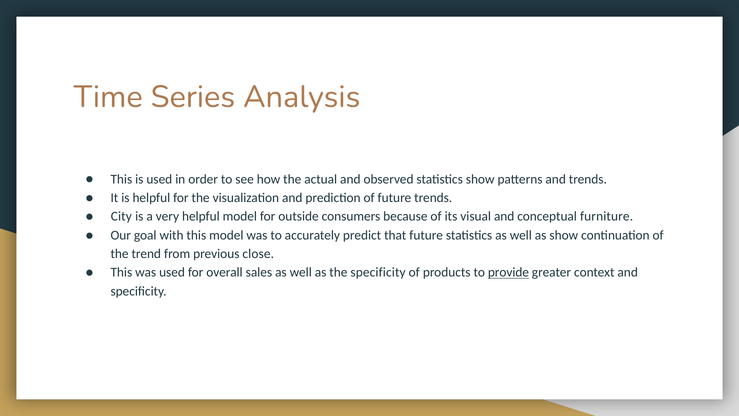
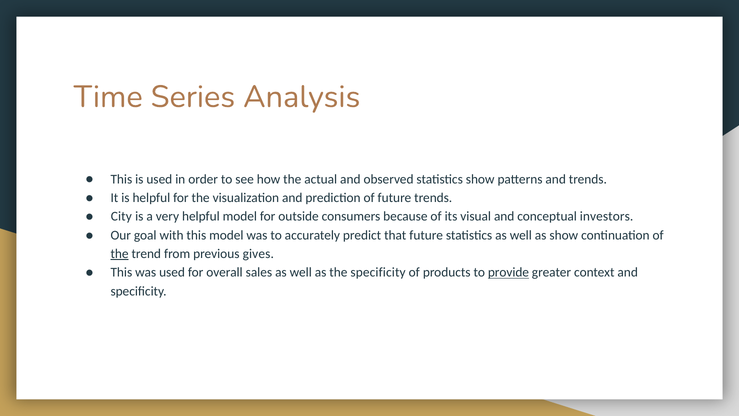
furniture: furniture -> investors (607, 216)
the underline: none -> present (120, 254)
close: close -> gives (258, 254)
